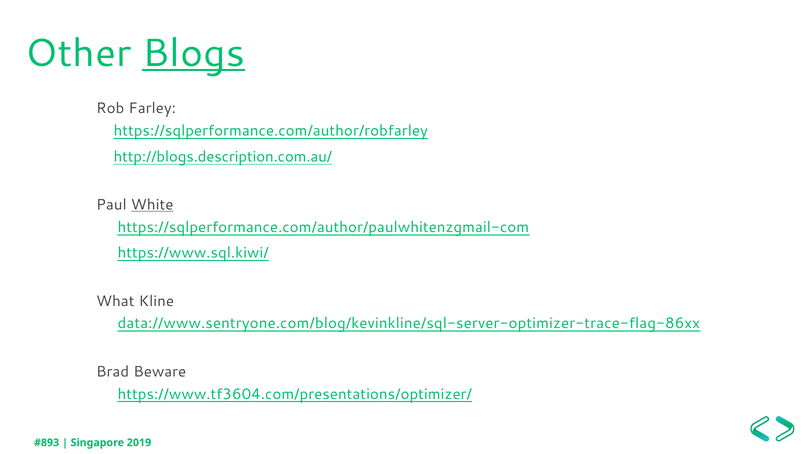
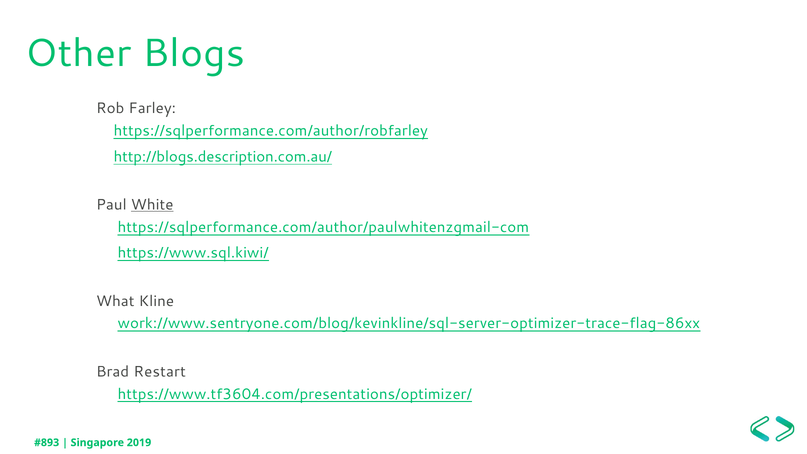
Blogs underline: present -> none (194, 53)
data://www.sentryone.com/blog/kevinkline/sql-server-optimizer-trace-flag-86xx: data://www.sentryone.com/blog/kevinkline/sql-server-optimizer-trace-flag-86xx -> work://www.sentryone.com/blog/kevinkline/sql-server-optimizer-trace-flag-86xx (409, 323)
Beware: Beware -> Restart (160, 372)
